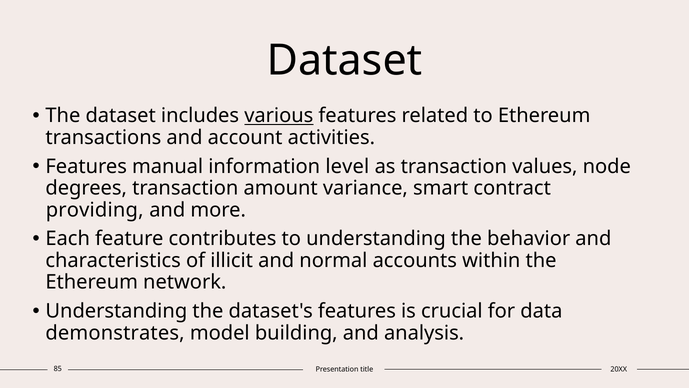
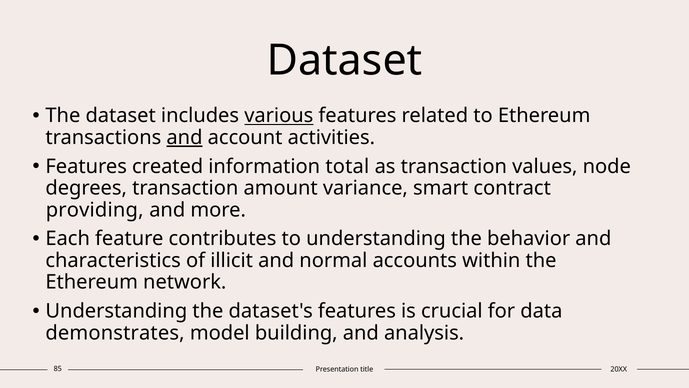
and underline: none -> present (185, 137)
manual: manual -> created (168, 166)
level: level -> total (347, 166)
